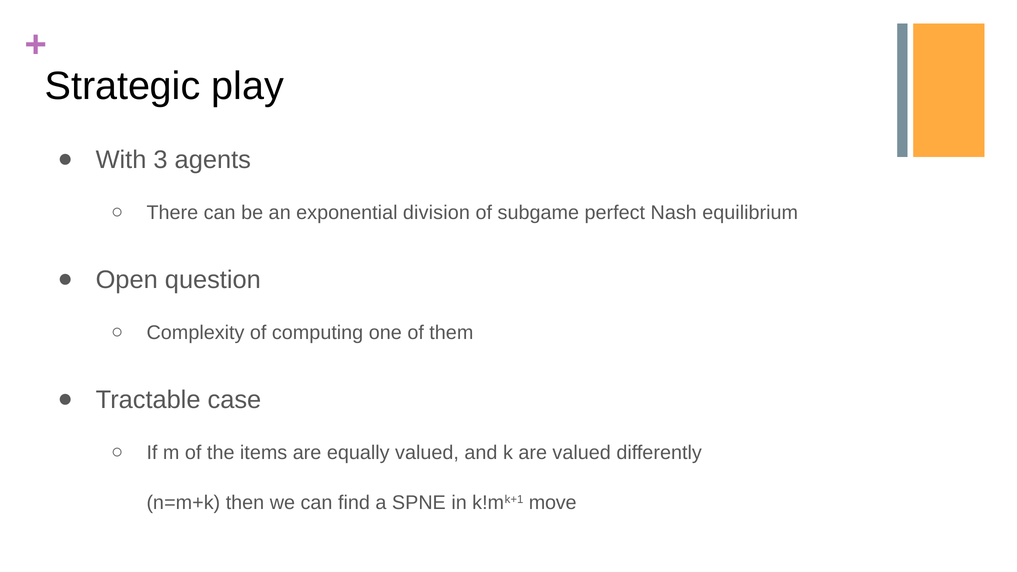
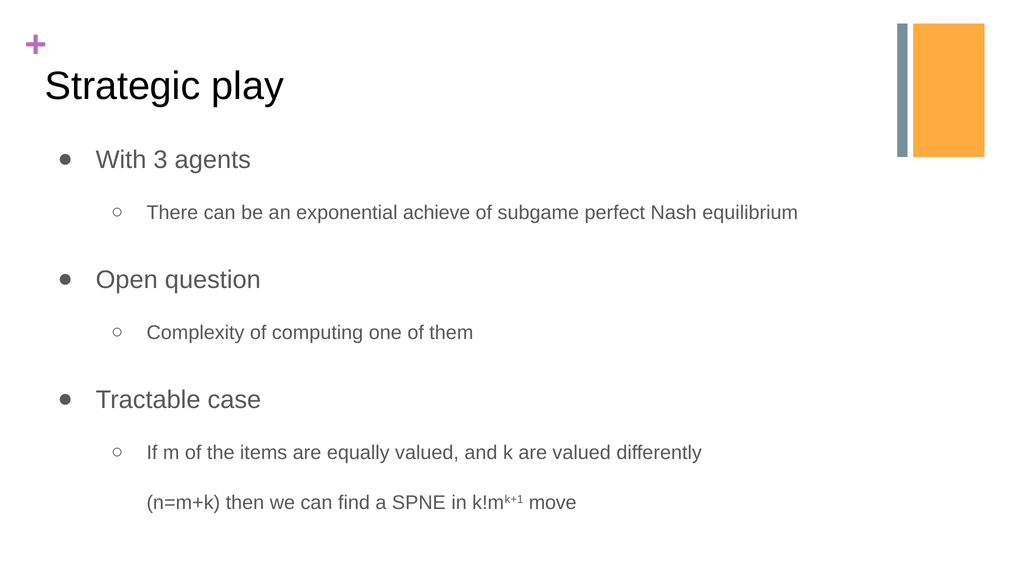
division: division -> achieve (437, 213)
